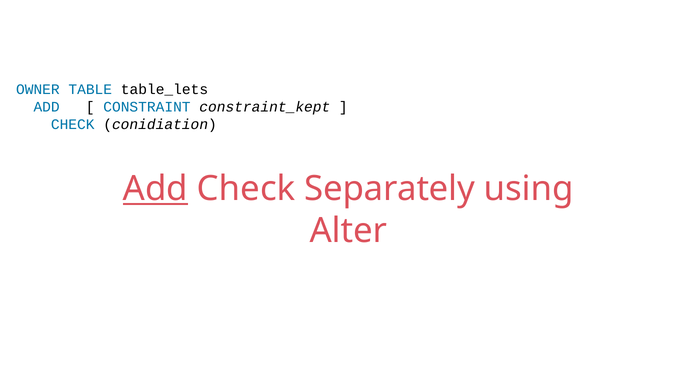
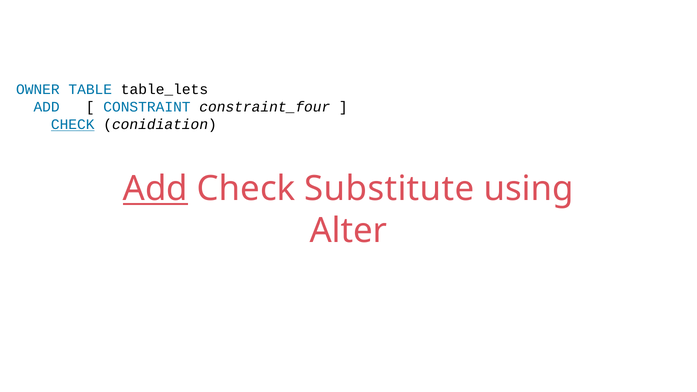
constraint_kept: constraint_kept -> constraint_four (265, 107)
CHECK underline: none -> present (73, 125)
Separately: Separately -> Substitute (389, 189)
